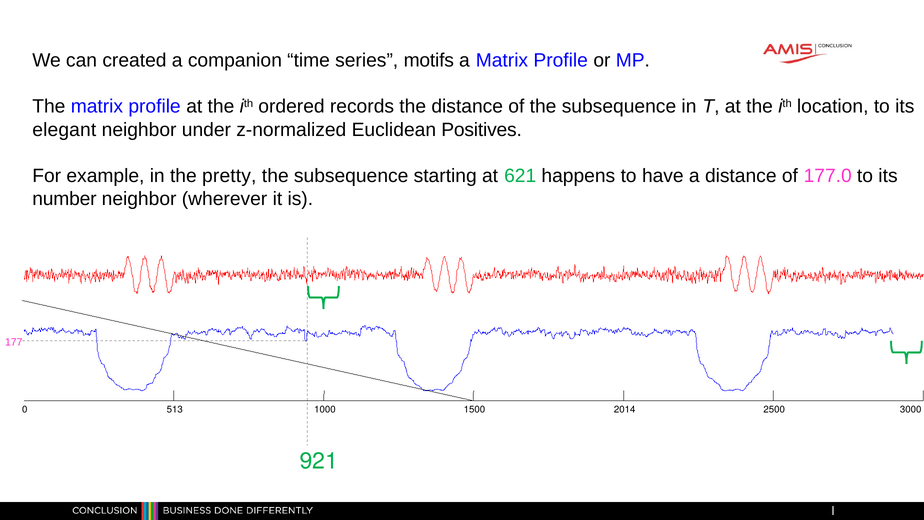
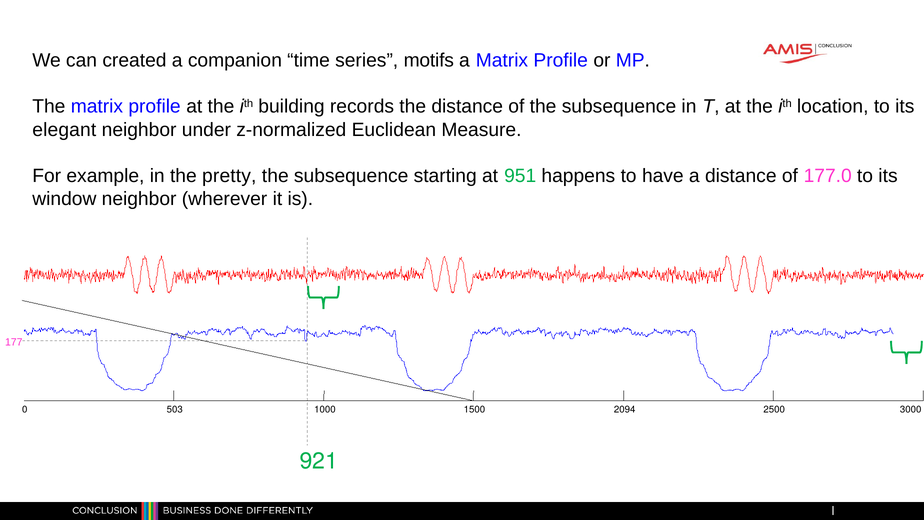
ordered: ordered -> building (292, 106)
Positives: Positives -> Measure (481, 130)
621: 621 -> 951 (520, 176)
number: number -> window (64, 199)
513: 513 -> 503 (175, 409)
2014: 2014 -> 2094 (625, 409)
